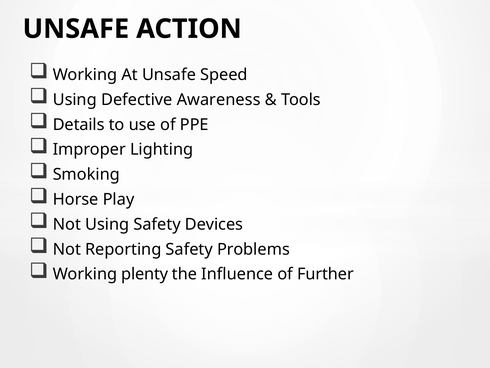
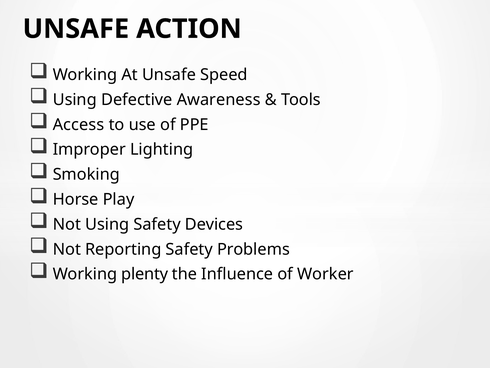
Details: Details -> Access (79, 124)
Further: Further -> Worker (325, 274)
